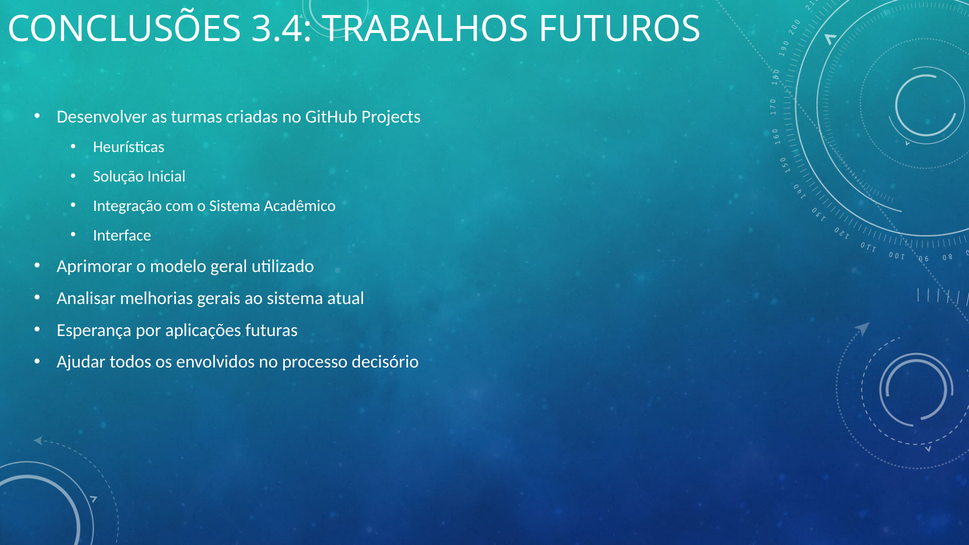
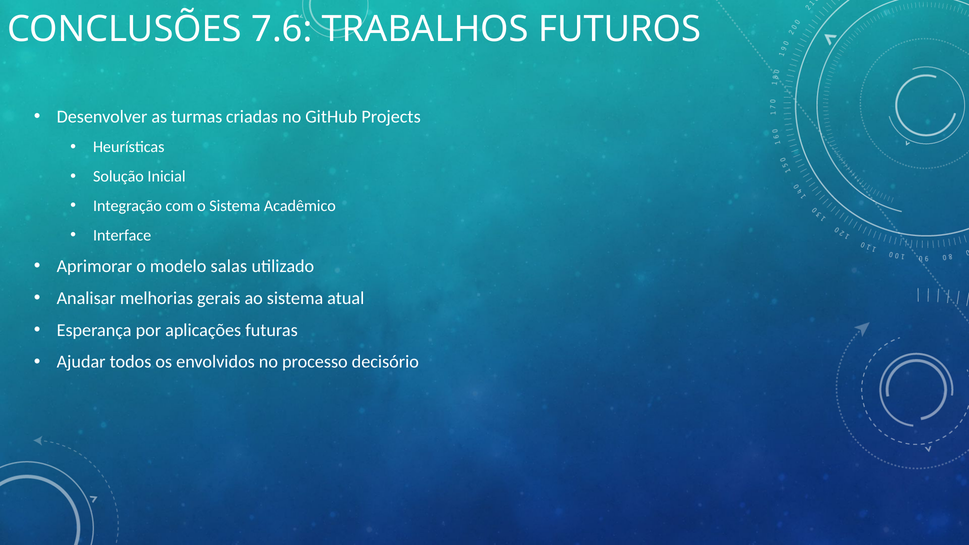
3.4: 3.4 -> 7.6 (282, 29)
geral: geral -> salas (229, 266)
